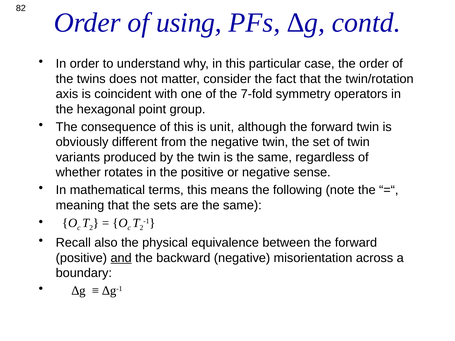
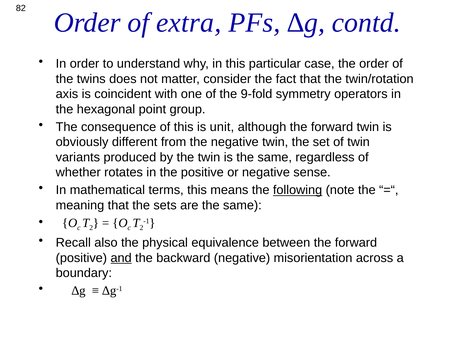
using: using -> extra (189, 23)
7-fold: 7-fold -> 9-fold (256, 94)
following underline: none -> present (298, 190)
